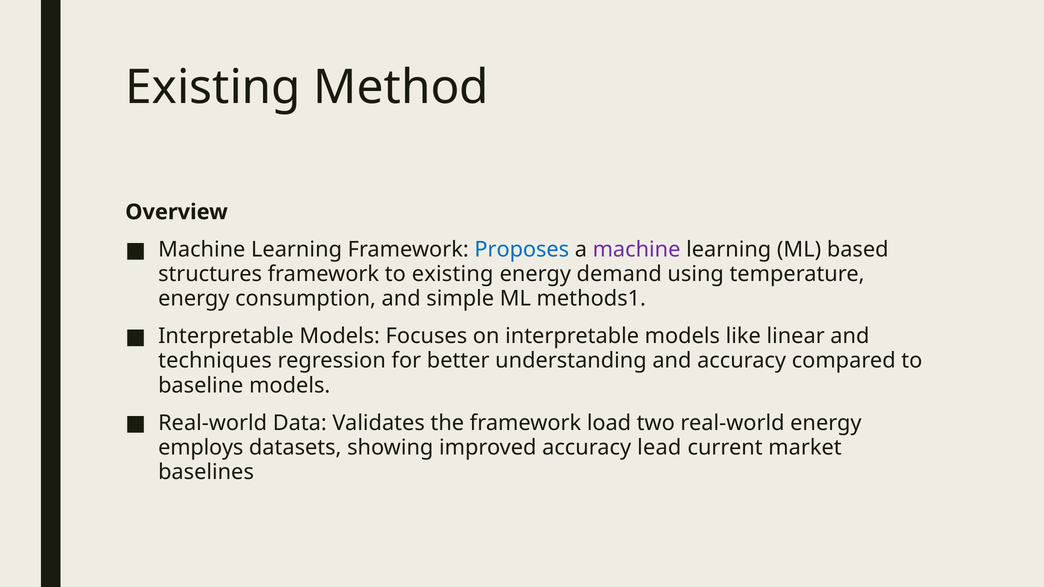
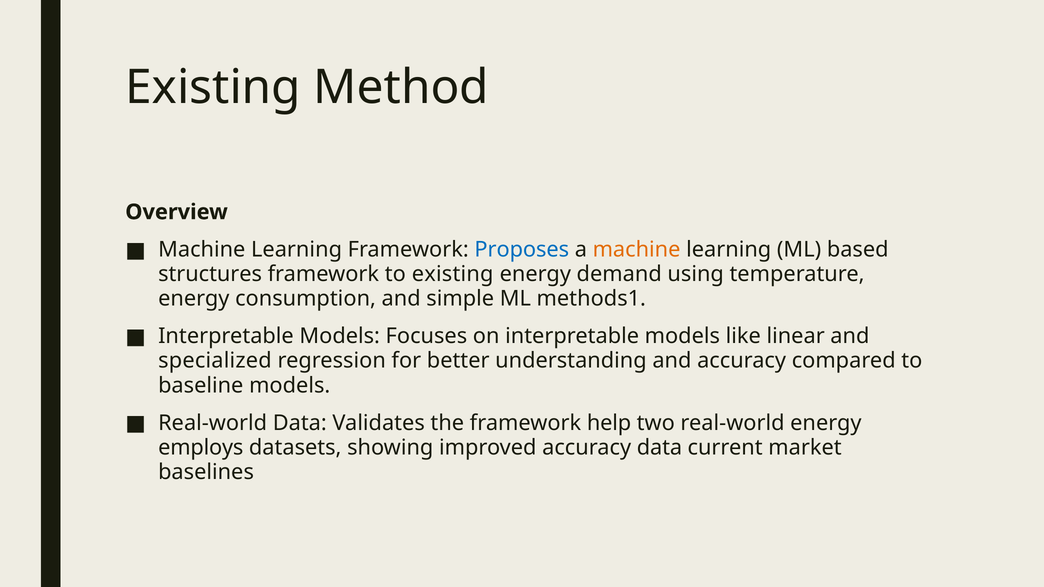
machine colour: purple -> orange (637, 250)
techniques: techniques -> specialized (215, 361)
load: load -> help (609, 423)
accuracy lead: lead -> data (659, 448)
